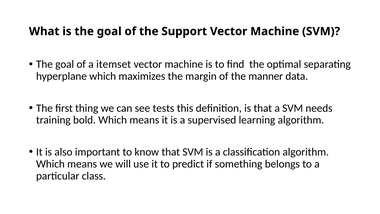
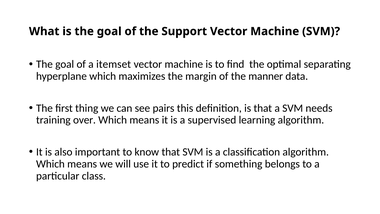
tests: tests -> pairs (164, 108)
bold: bold -> over (84, 120)
